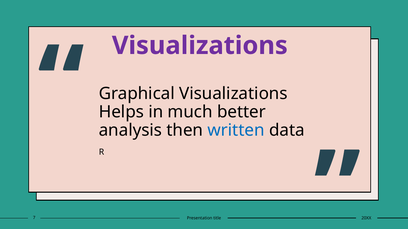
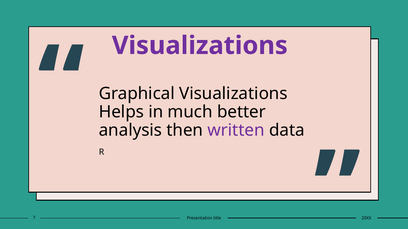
written colour: blue -> purple (236, 130)
